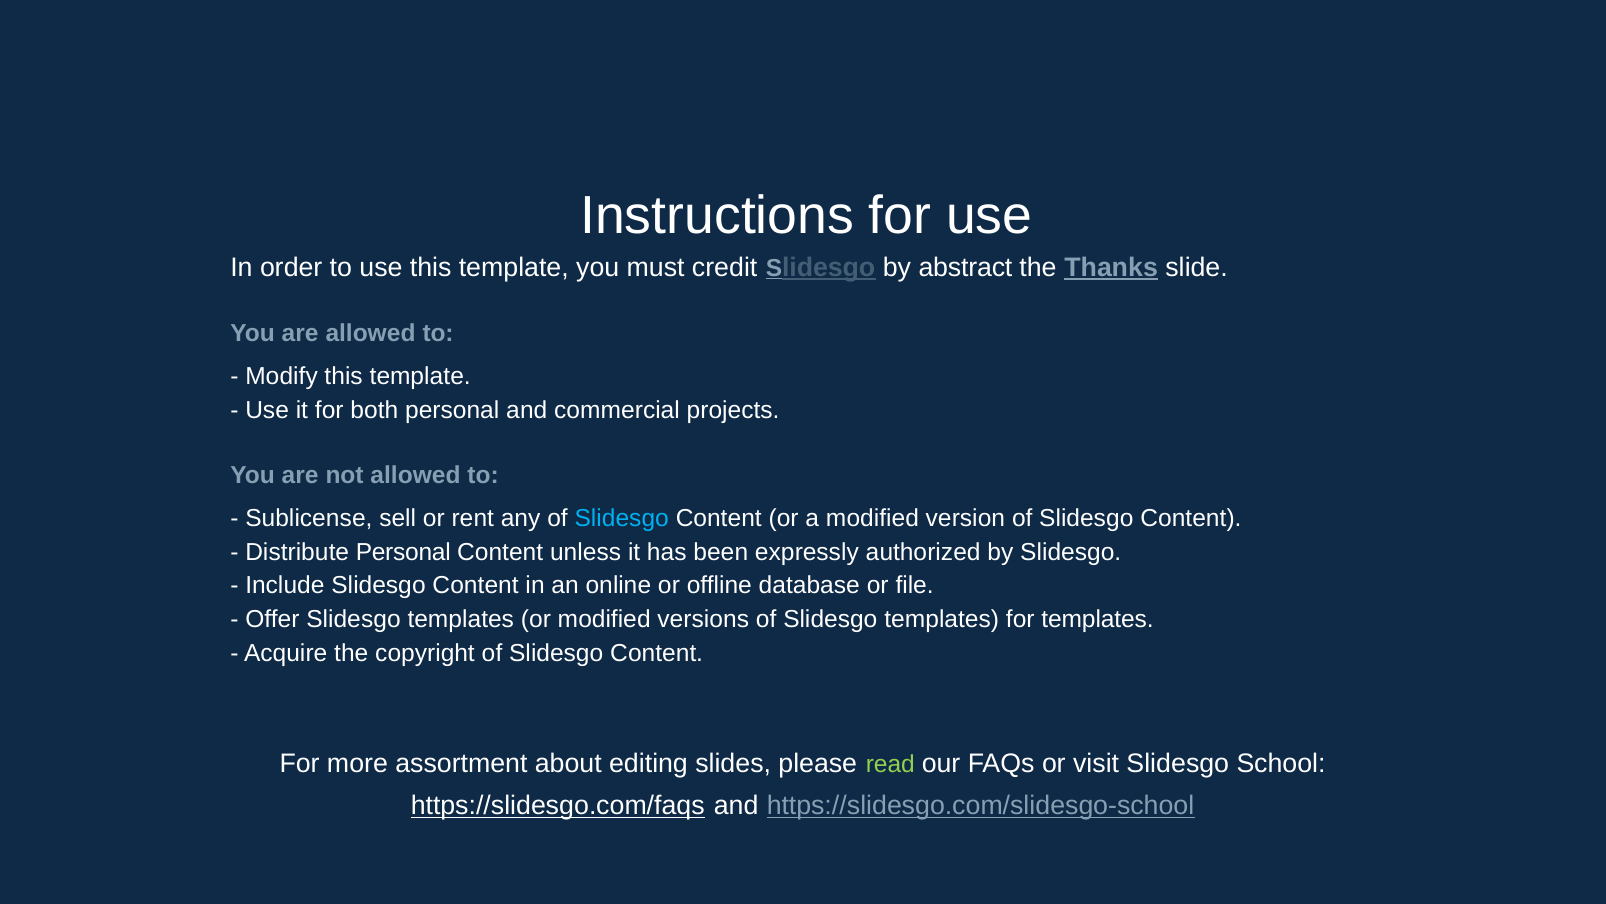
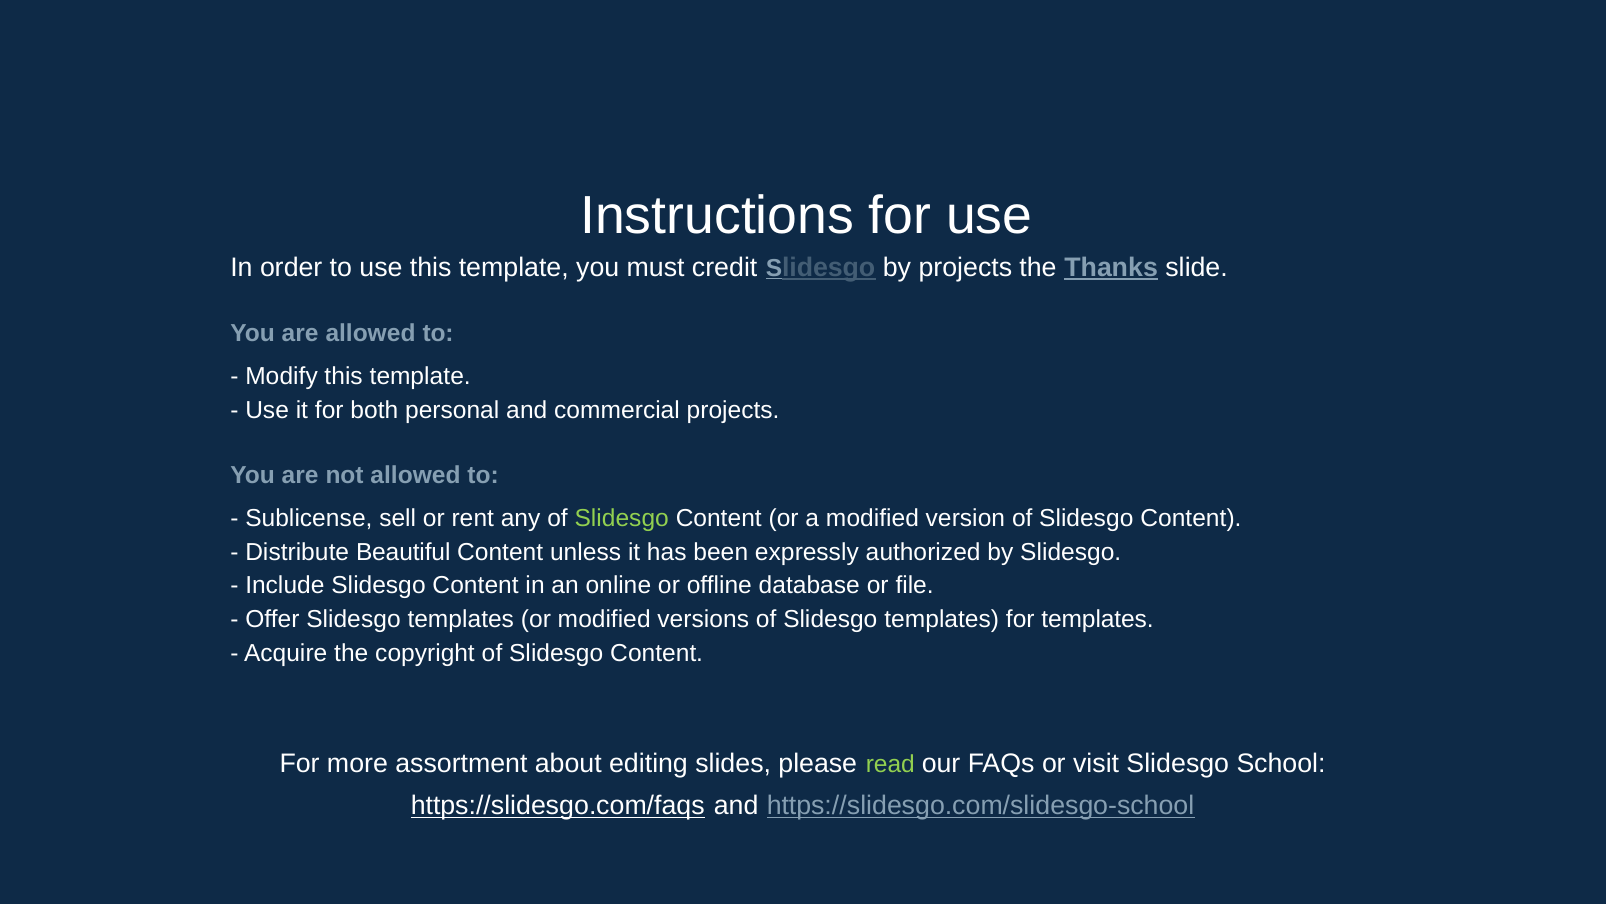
by abstract: abstract -> projects (965, 267)
Slidesgo colour: light blue -> light green (622, 518)
Distribute Personal: Personal -> Beautiful (403, 552)
